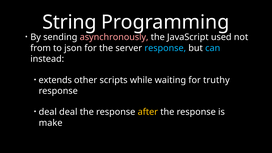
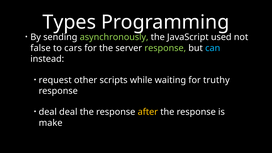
String: String -> Types (69, 22)
asynchronously colour: pink -> light green (114, 37)
from: from -> false (41, 48)
json: json -> cars (73, 48)
response colour: light blue -> light green (165, 48)
extends: extends -> request (55, 80)
